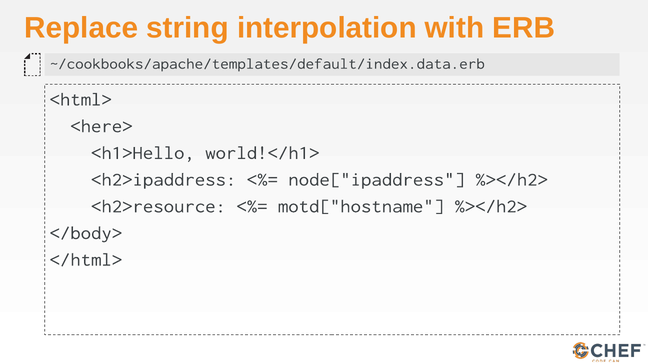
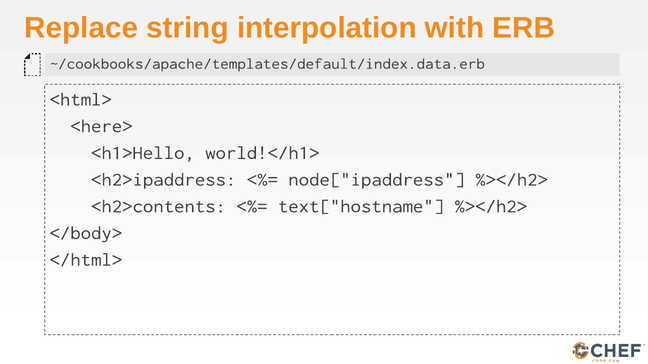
<h2>resource: <h2>resource -> <h2>contents (159, 206)
motd["hostname: motd["hostname -> text["hostname (361, 206)
